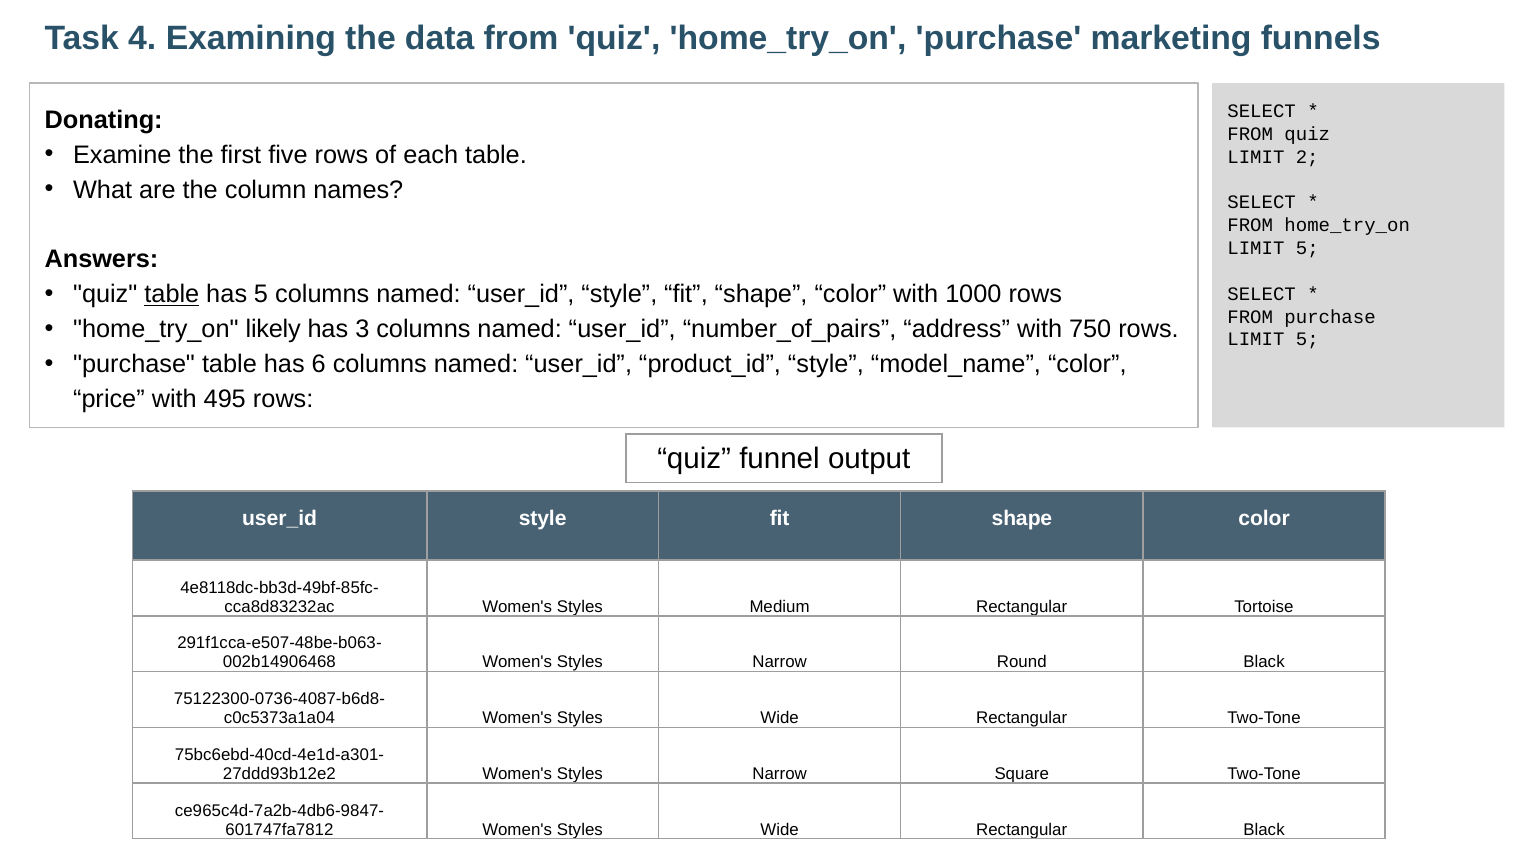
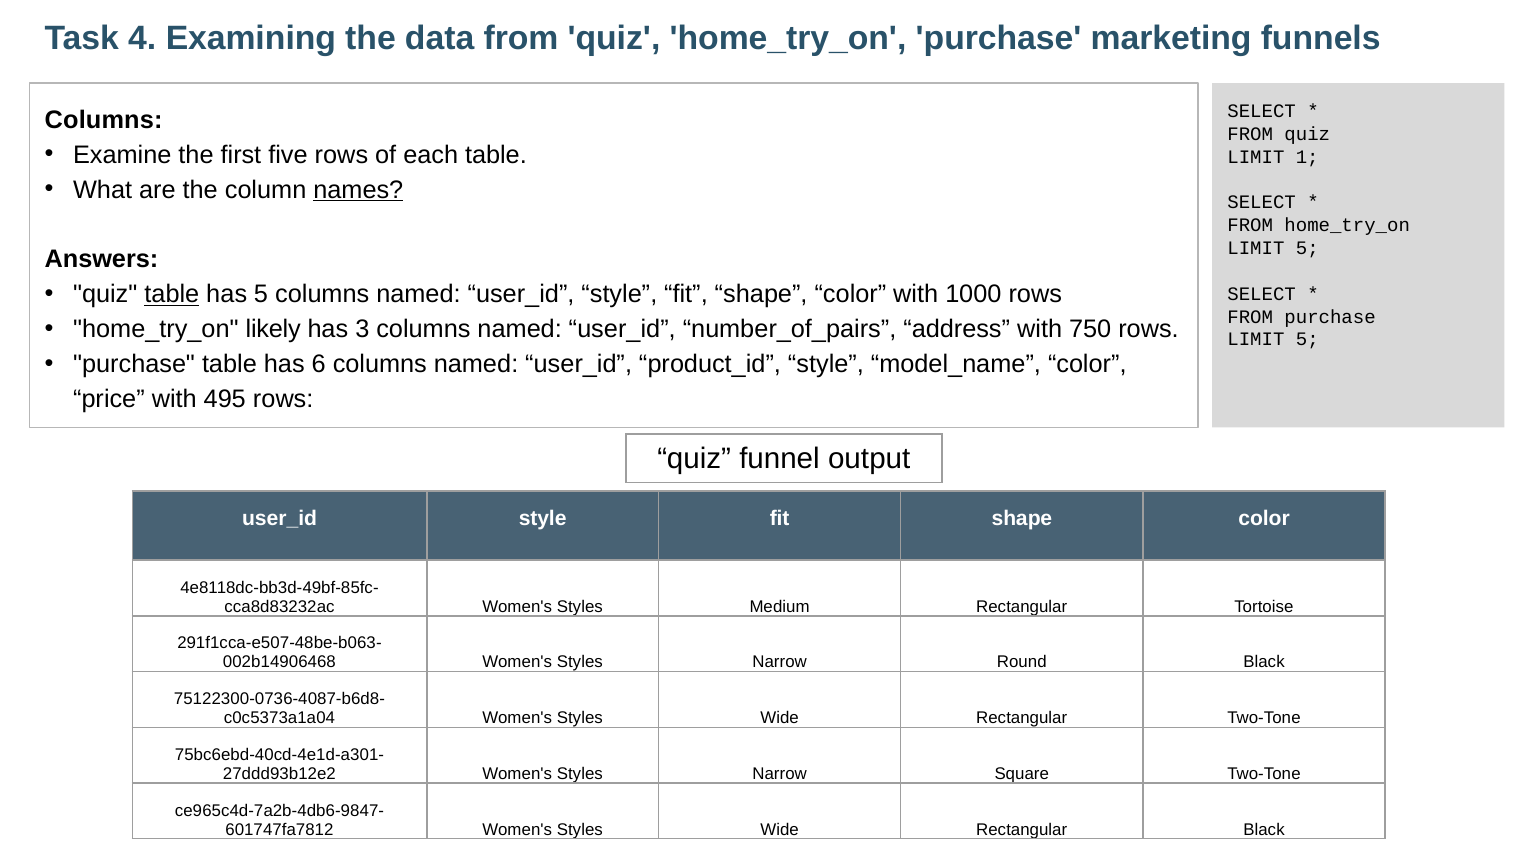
Donating: Donating -> Columns (104, 120)
2: 2 -> 1 (1307, 157)
names underline: none -> present (358, 190)
